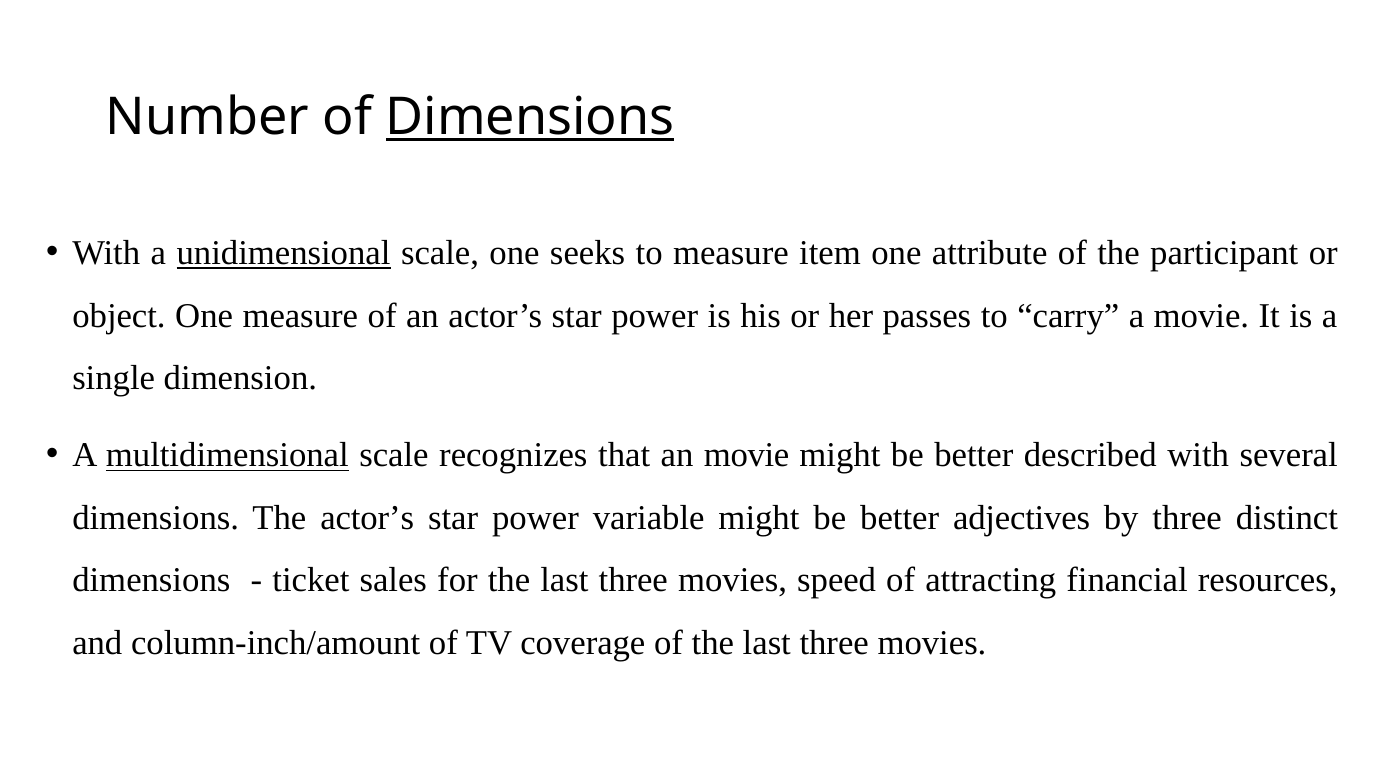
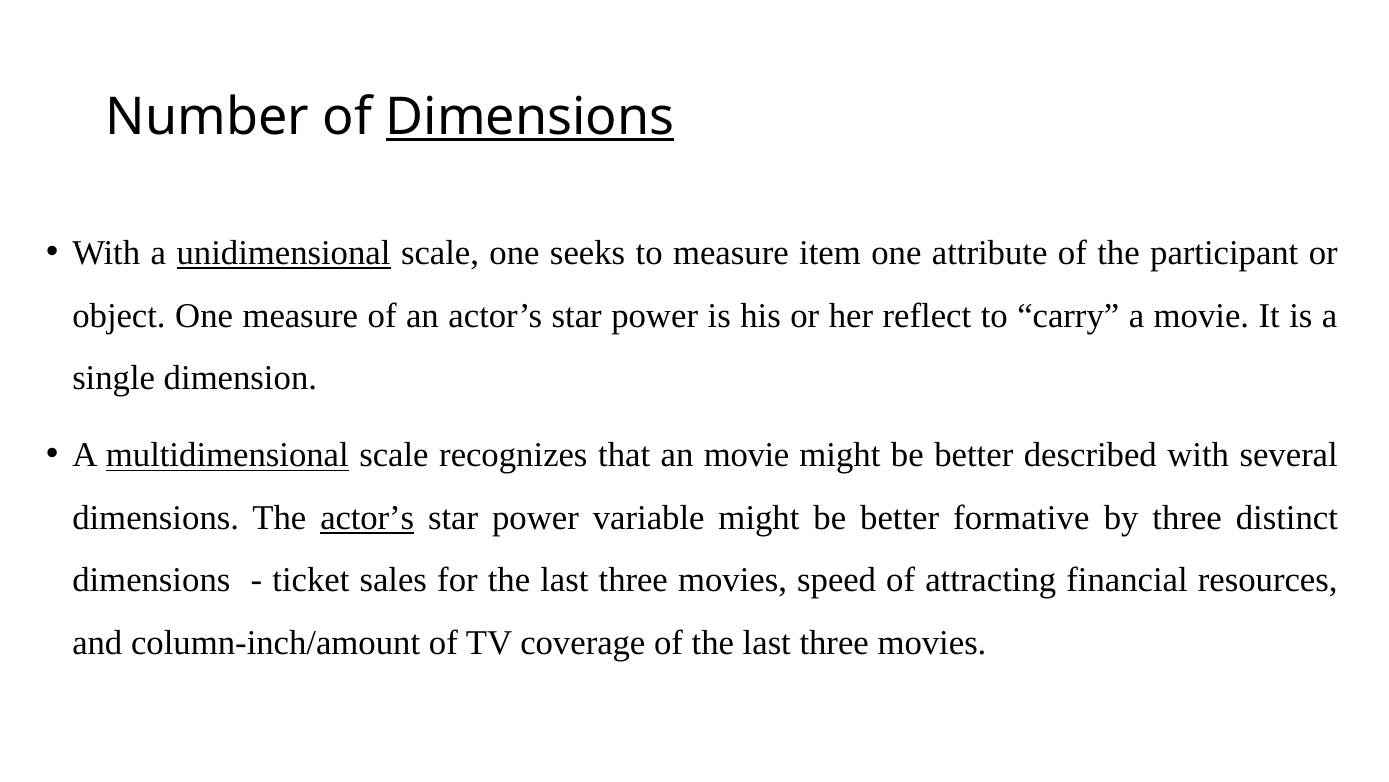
passes: passes -> reflect (927, 315)
actor’s underline: none -> present (367, 517)
adjectives: adjectives -> formative (1021, 517)
